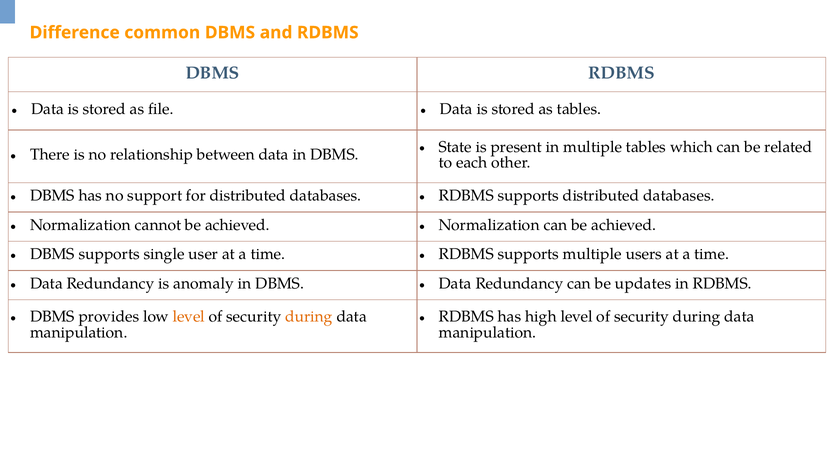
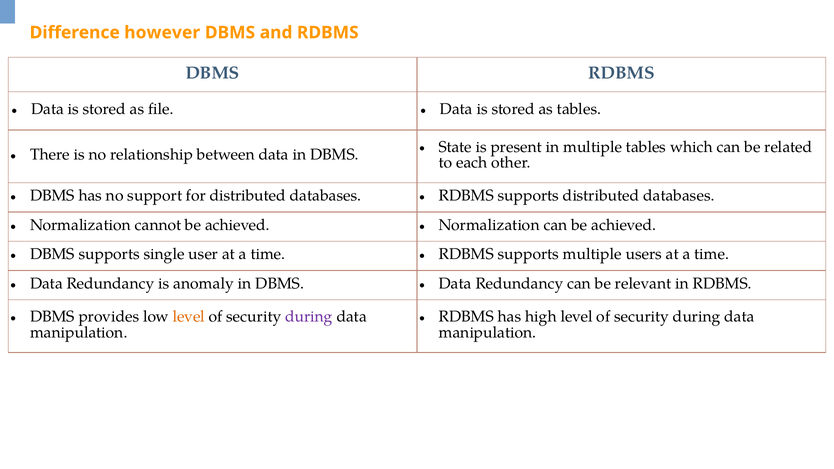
common: common -> however (162, 33)
updates: updates -> relevant (643, 284)
during colour: orange -> purple (309, 317)
